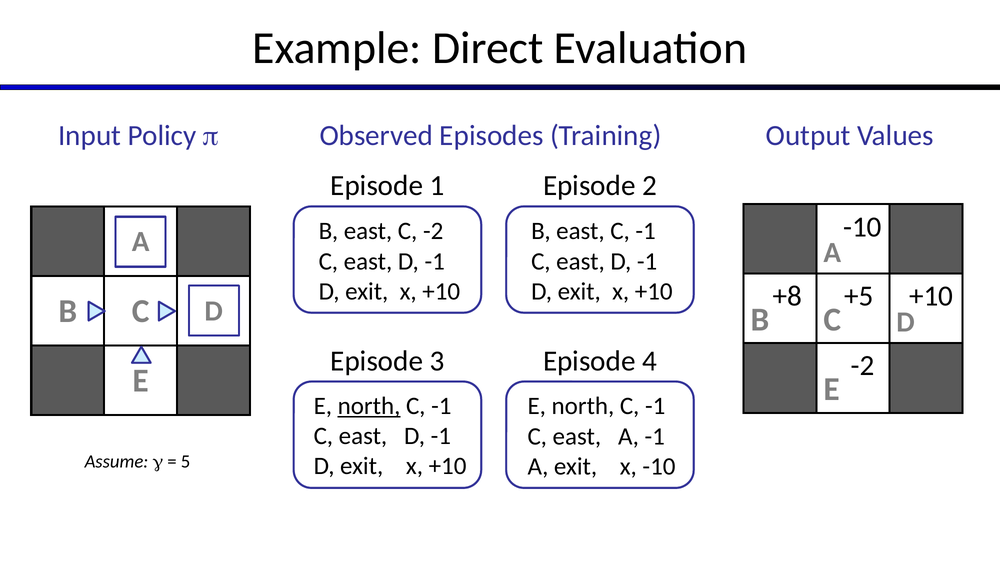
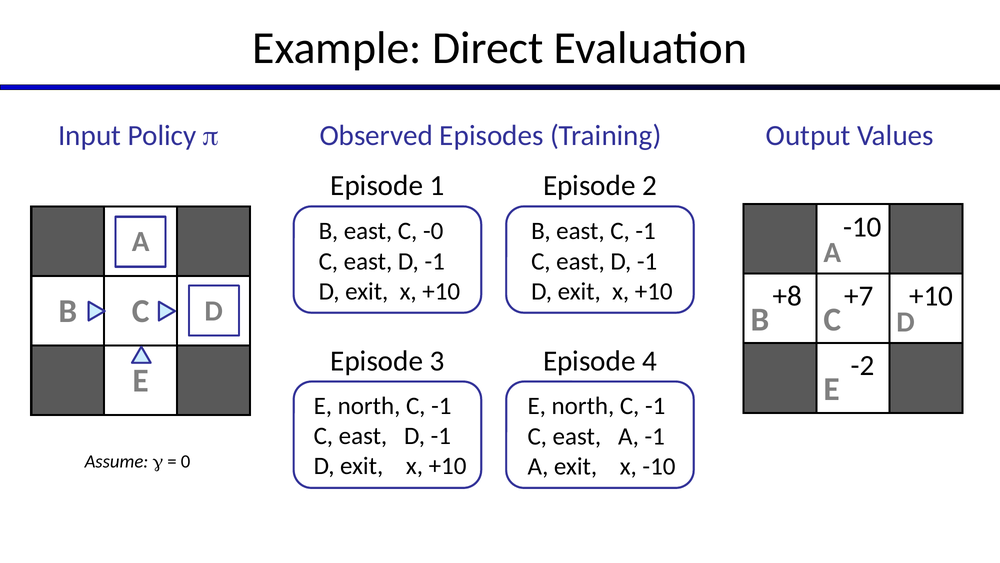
C -2: -2 -> -0 (433, 231)
+5: +5 -> +7 (859, 296)
north underline: present -> none (369, 406)
5: 5 -> 0 (186, 461)
